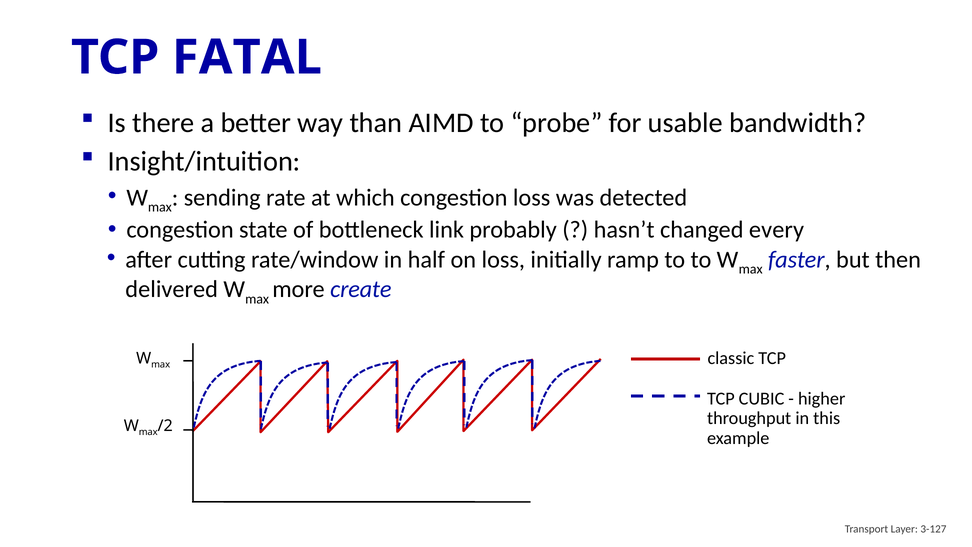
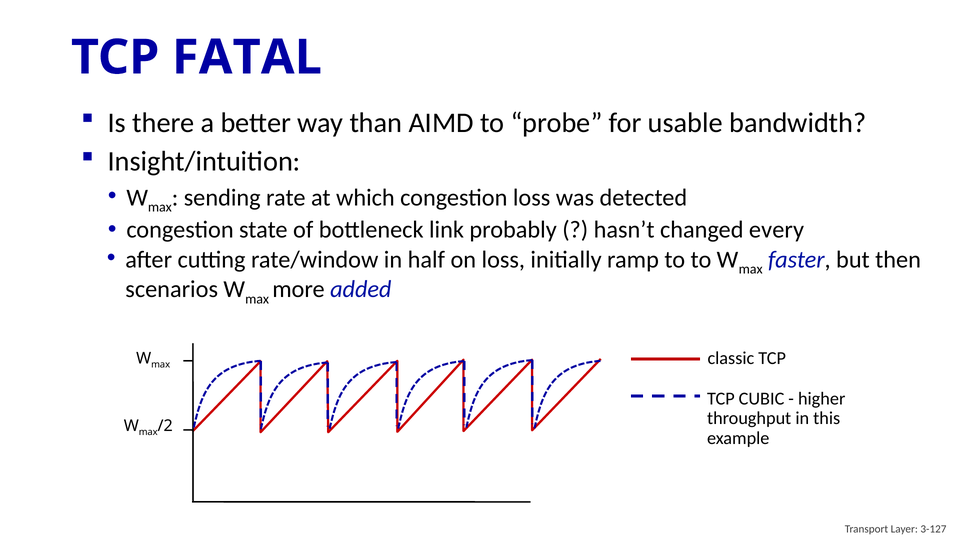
delivered: delivered -> scenarios (172, 289)
create: create -> added (361, 289)
